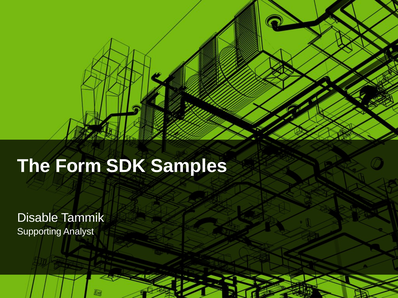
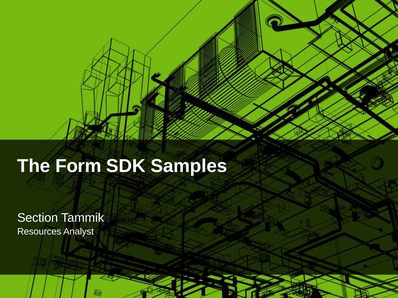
Disable: Disable -> Section (38, 218)
Supporting: Supporting -> Resources (39, 232)
